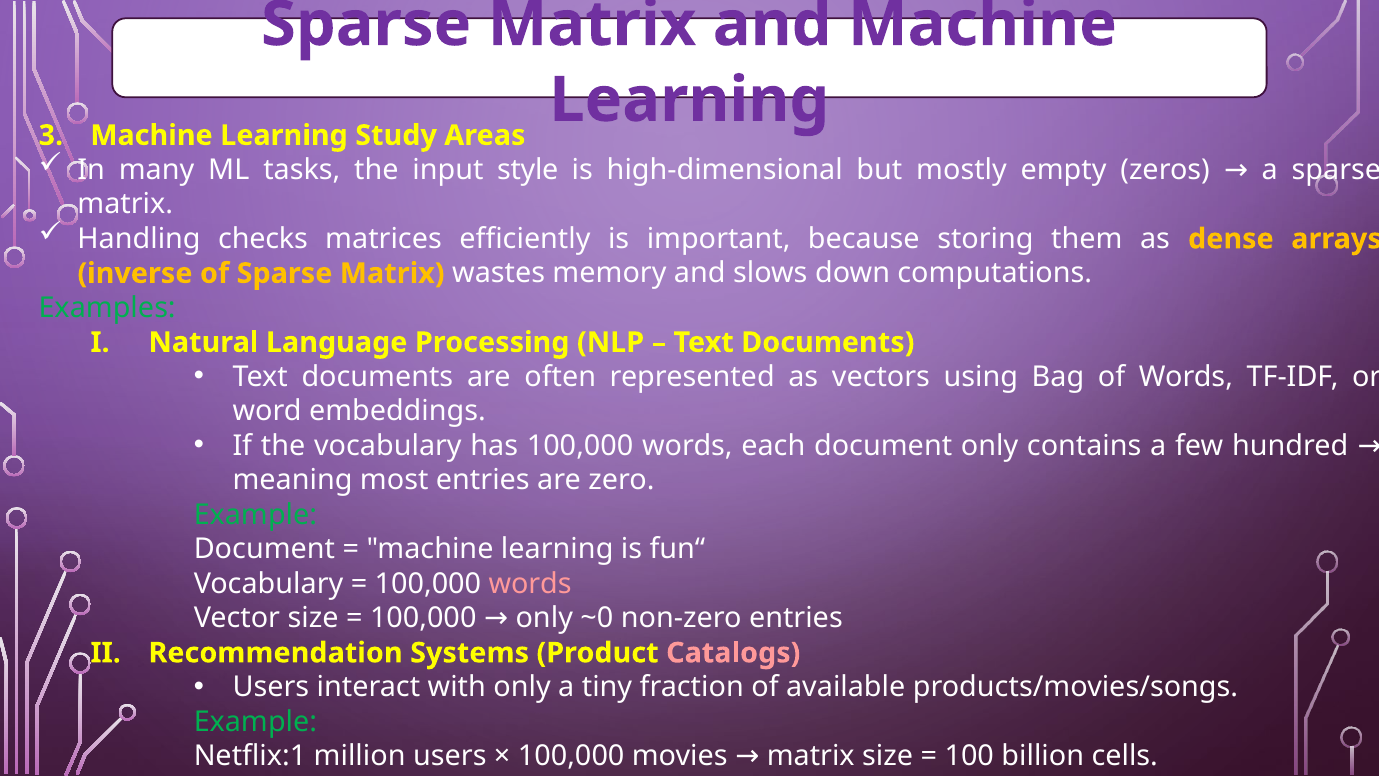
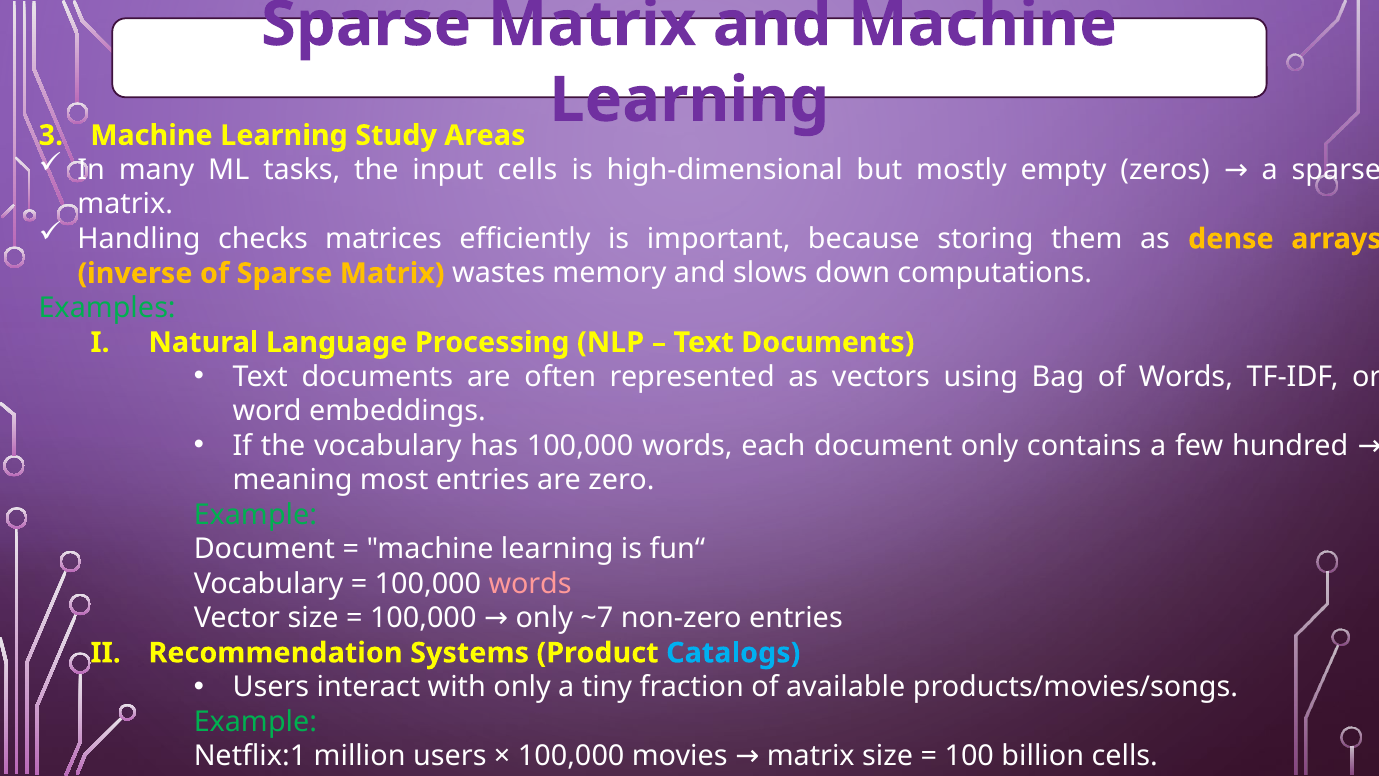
input style: style -> cells (527, 170)
~0: ~0 -> ~7 (597, 618)
Catalogs colour: pink -> light blue (733, 653)
